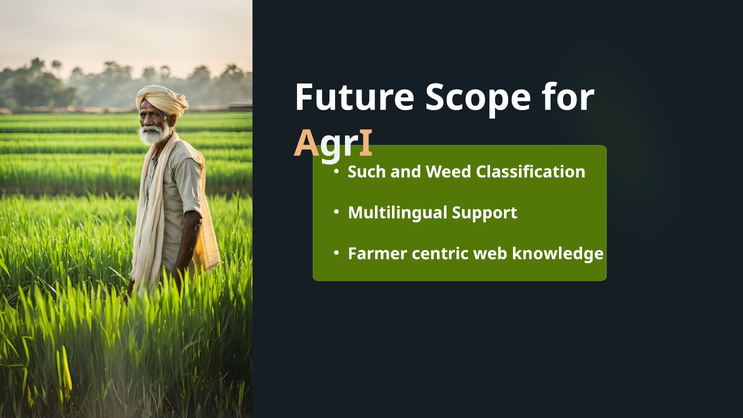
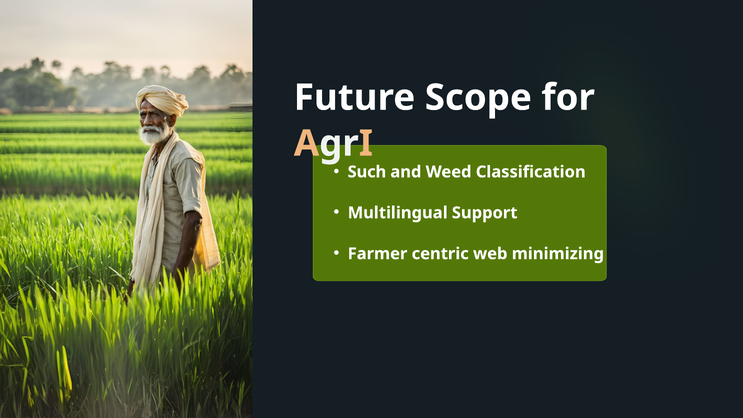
knowledge: knowledge -> minimizing (558, 254)
